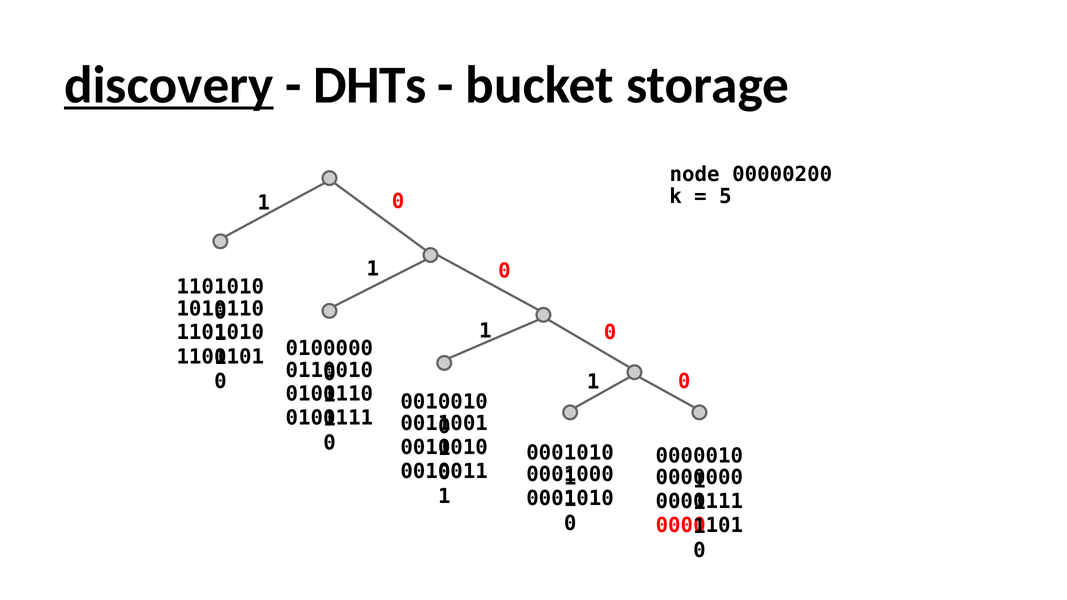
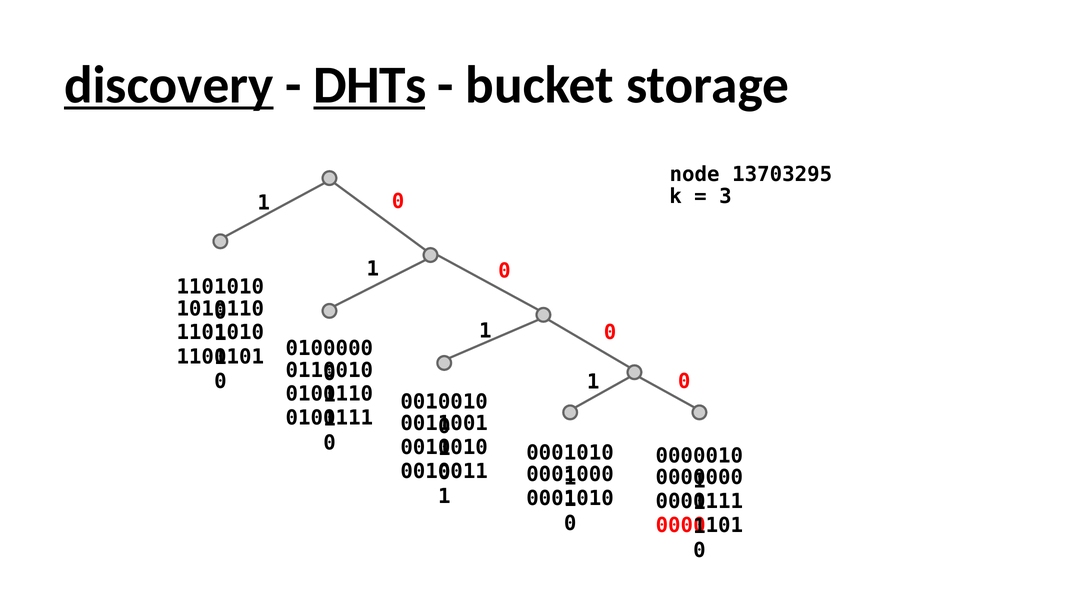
DHTs underline: none -> present (370, 85)
00000200: 00000200 -> 13703295 (782, 175)
5: 5 -> 3 (725, 196)
